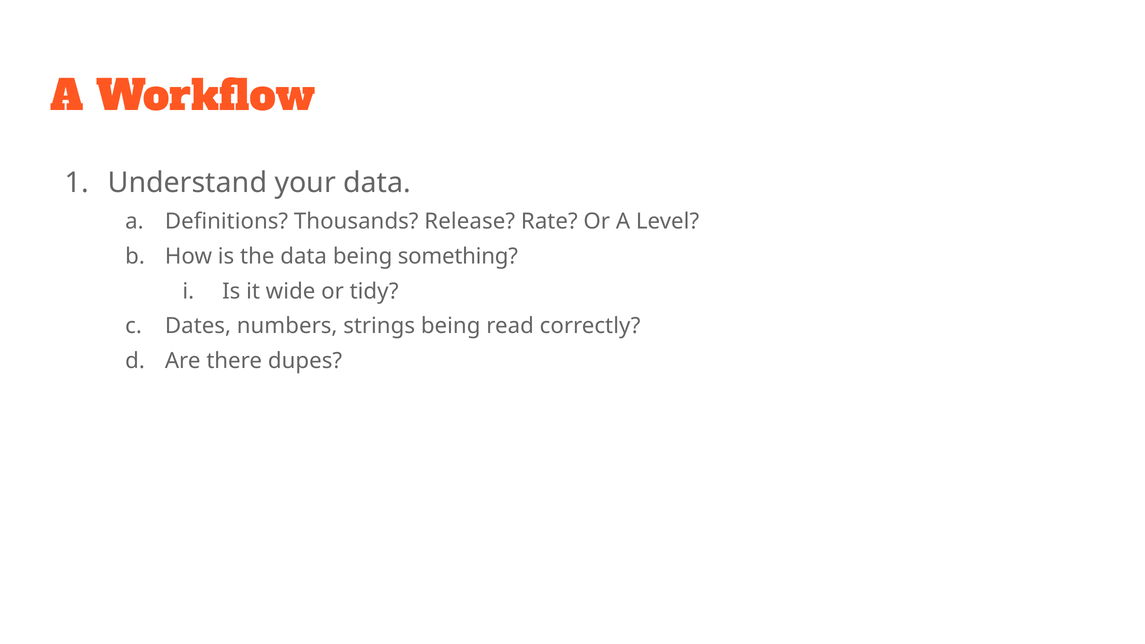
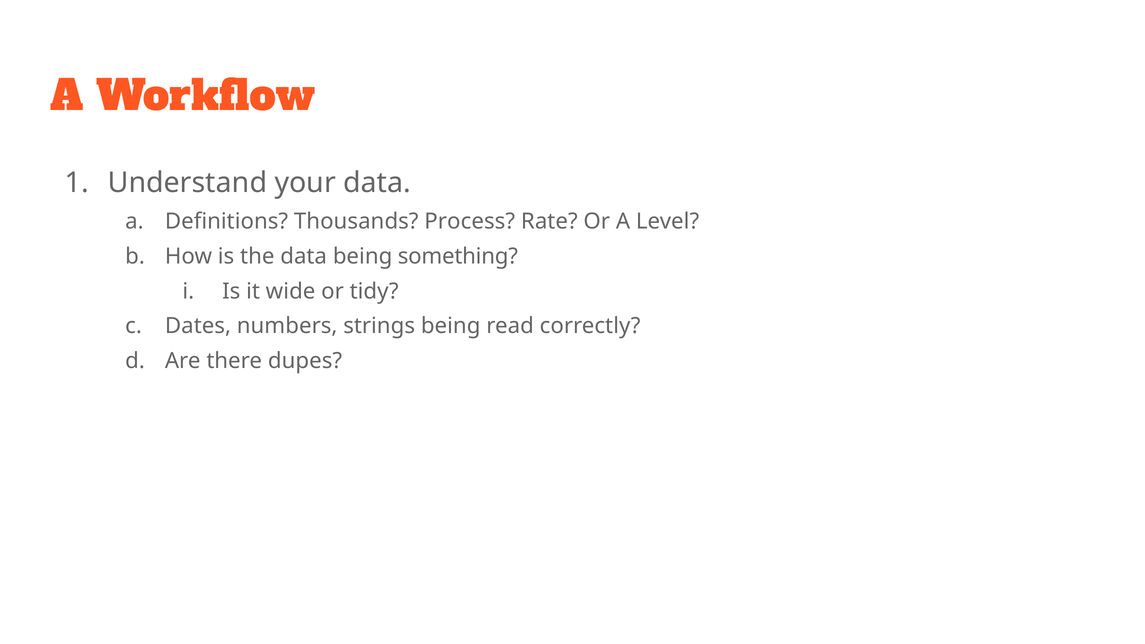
Release: Release -> Process (470, 222)
